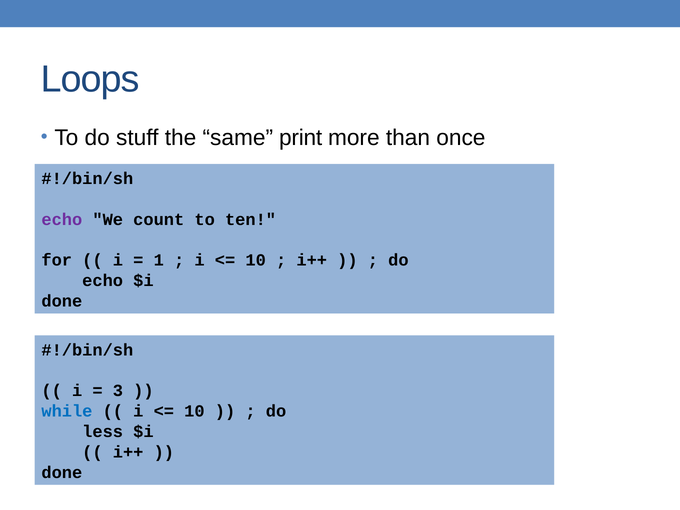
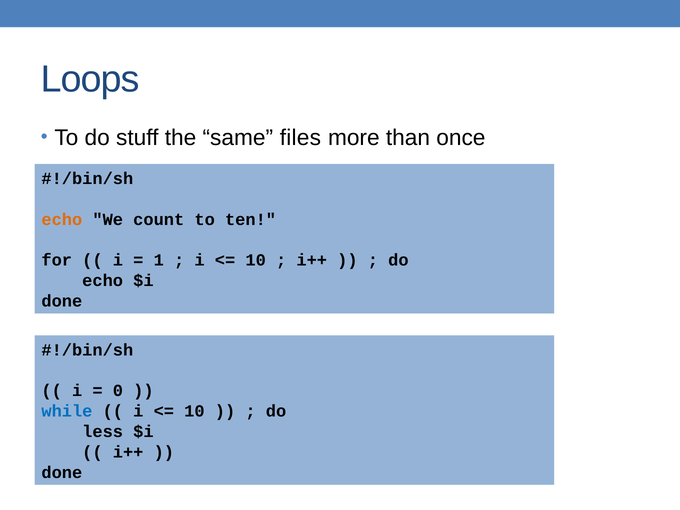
print: print -> files (300, 138)
echo colour: purple -> orange (62, 219)
3: 3 -> 0 (118, 391)
